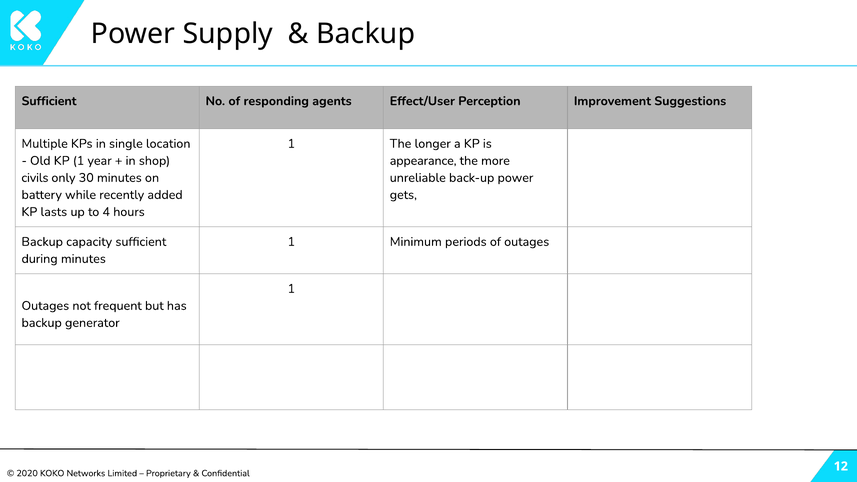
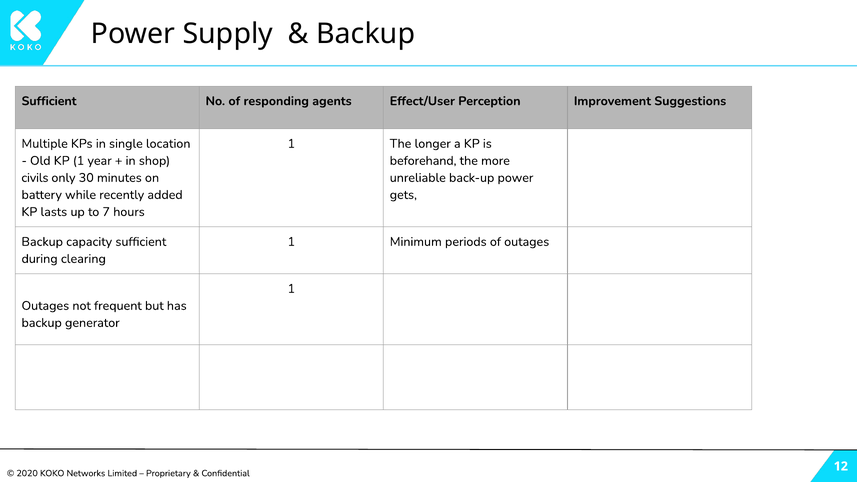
appearance: appearance -> beforehand (423, 161)
4: 4 -> 7 (106, 212)
during minutes: minutes -> clearing (83, 259)
